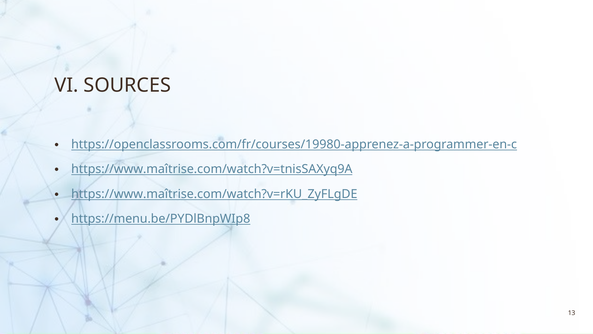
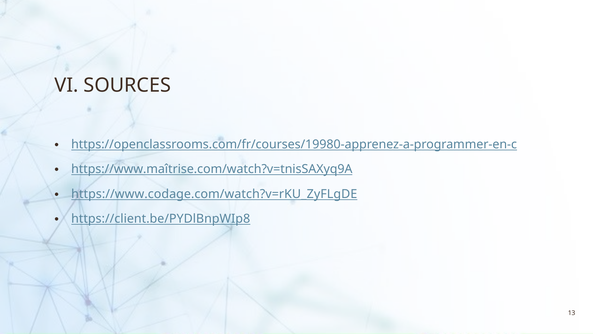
https://www.maîtrise.com/watch?v=rKU_ZyFLgDE: https://www.maîtrise.com/watch?v=rKU_ZyFLgDE -> https://www.codage.com/watch?v=rKU_ZyFLgDE (214, 194)
https://menu.be/PYDlBnpWIp8: https://menu.be/PYDlBnpWIp8 -> https://client.be/PYDlBnpWIp8 (161, 218)
